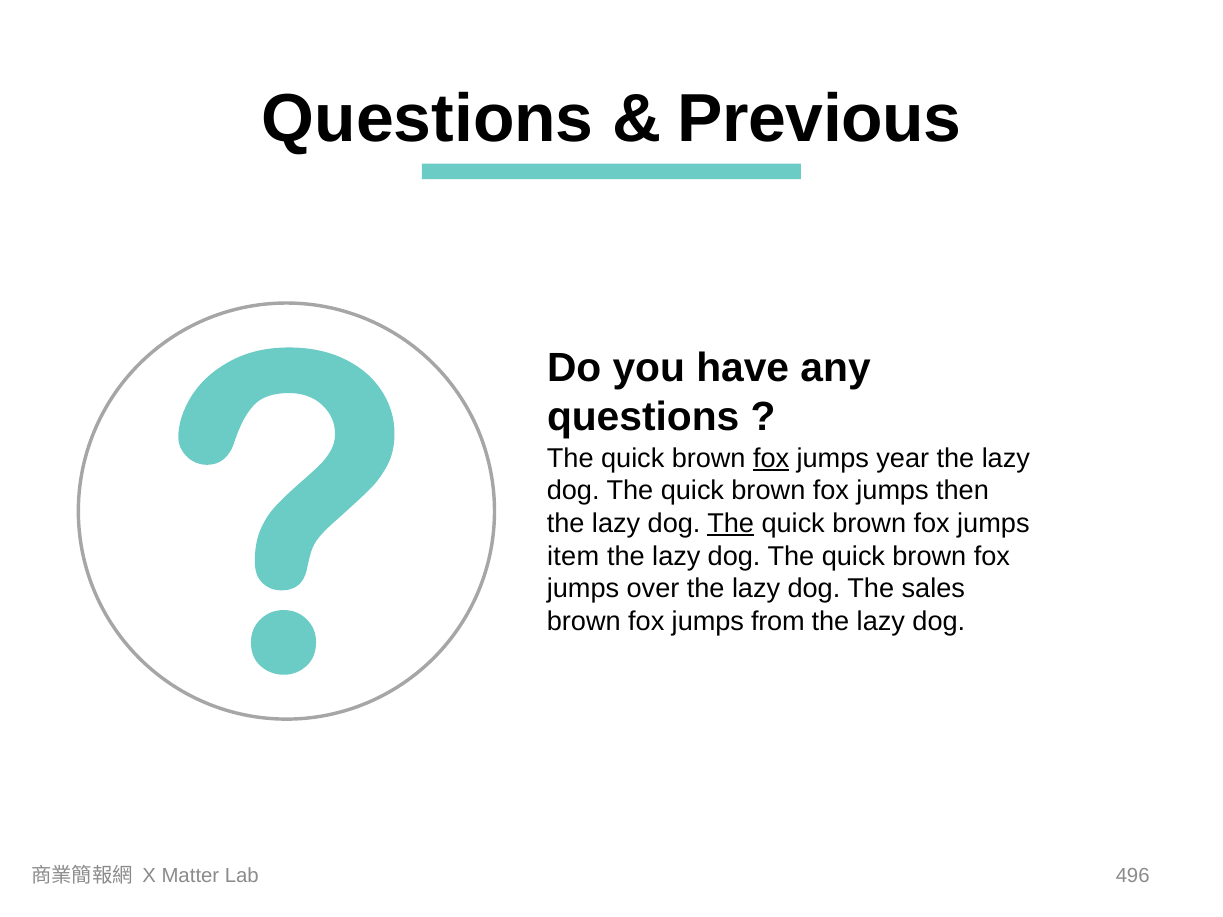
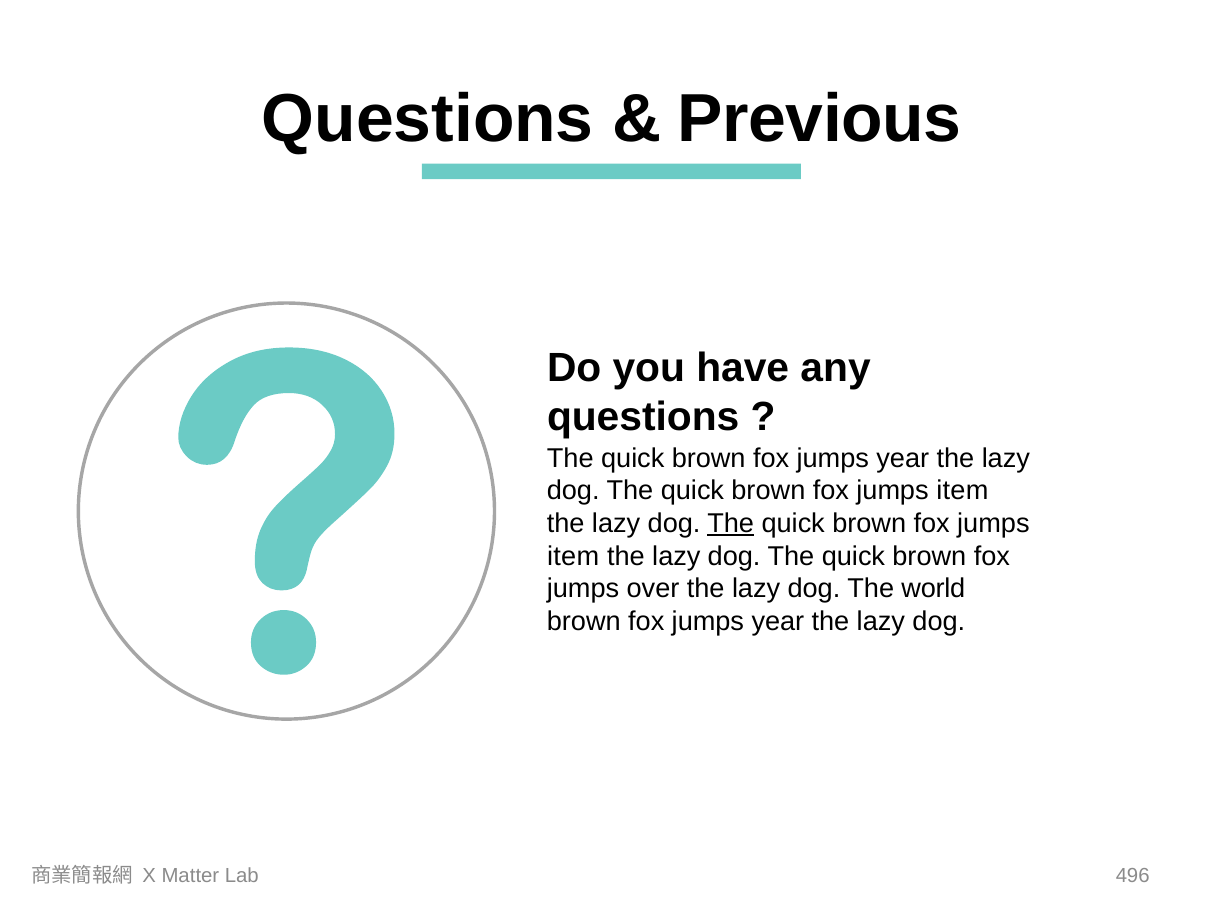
fox underline: present -> none (771, 458)
then: then -> item (962, 491)
sales: sales -> world (933, 589)
from: from -> year (778, 621)
